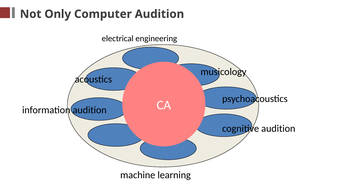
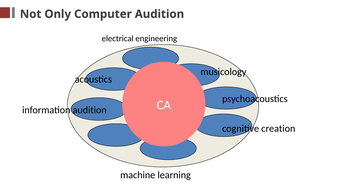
cognitive audition: audition -> creation (278, 128)
